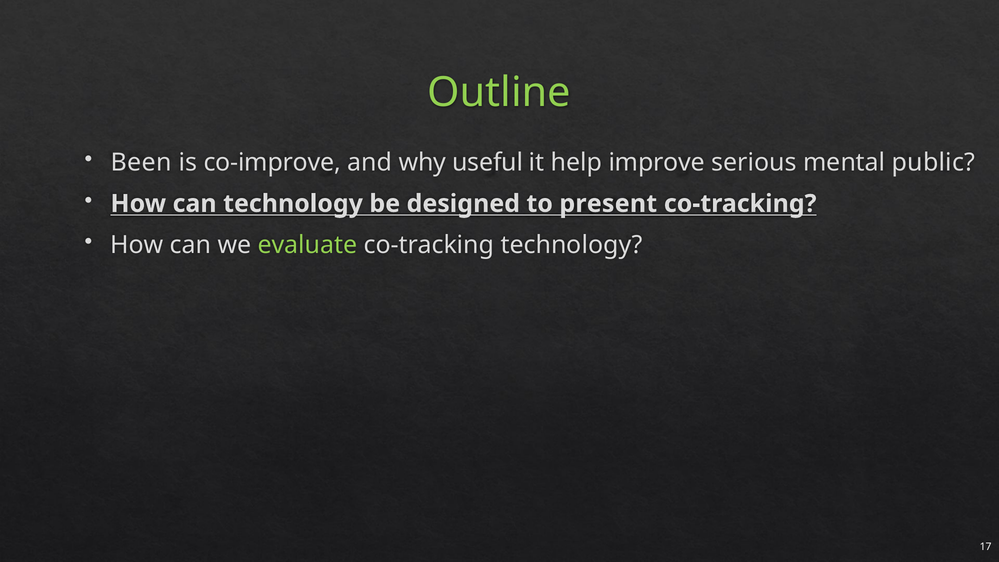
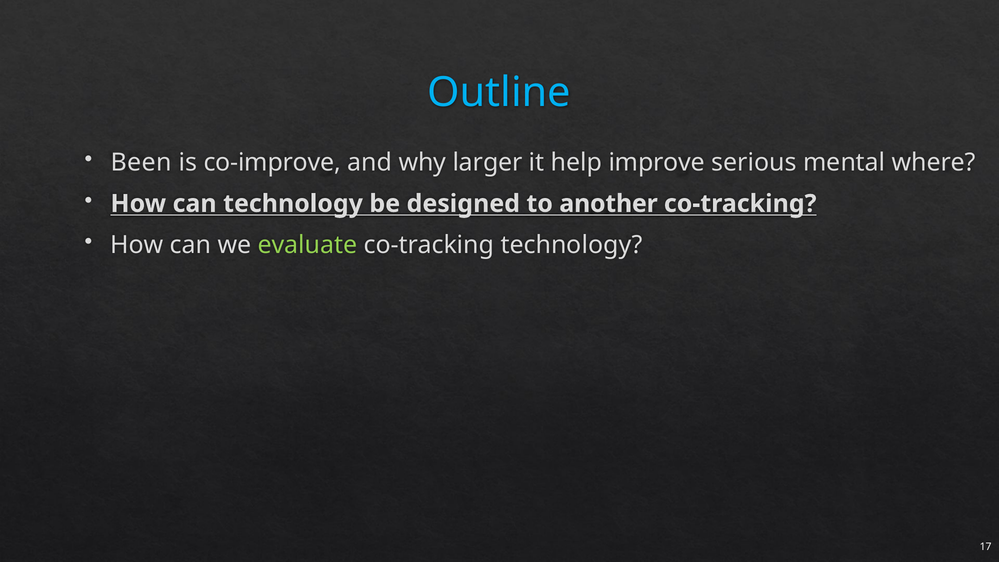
Outline colour: light green -> light blue (499, 93)
useful: useful -> larger (488, 162)
public: public -> where (934, 162)
present: present -> another (609, 204)
